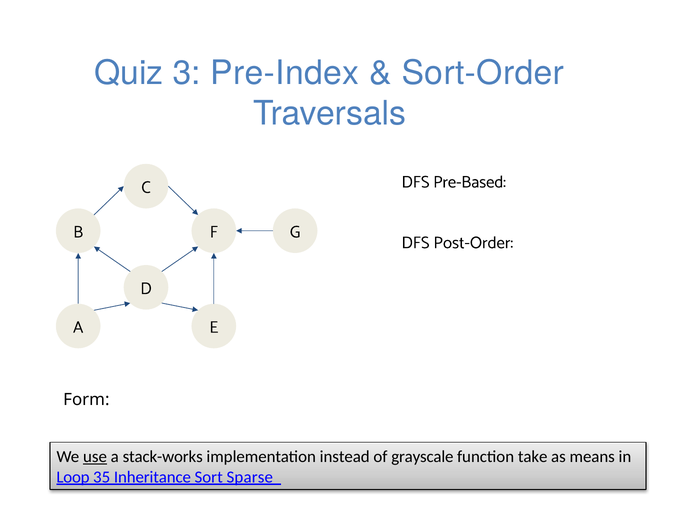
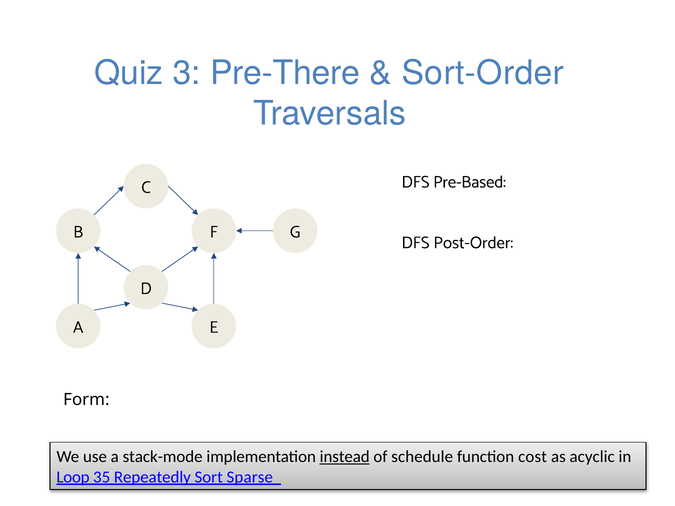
Pre-Index: Pre-Index -> Pre-There (285, 73)
use underline: present -> none (95, 457)
stack-works: stack-works -> stack-mode (163, 457)
instead underline: none -> present (345, 457)
grayscale: grayscale -> schedule (422, 457)
take: take -> cost (533, 457)
means: means -> acyclic (592, 457)
Inheritance: Inheritance -> Repeatedly (152, 477)
